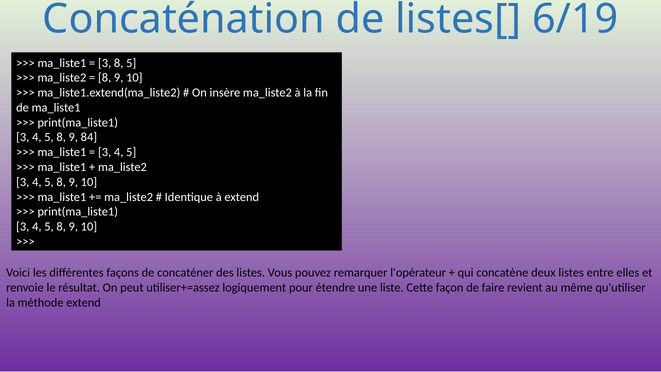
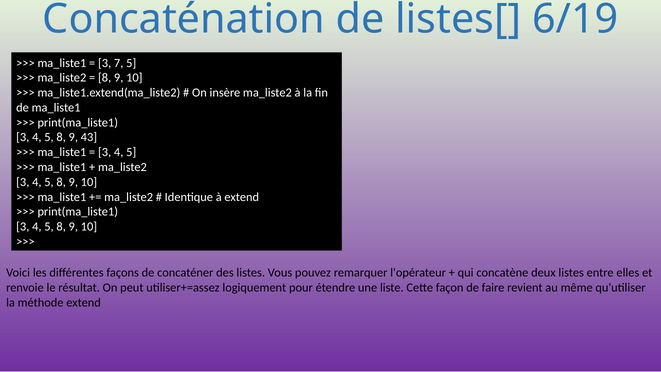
3 8: 8 -> 7 (119, 63)
84: 84 -> 43 (89, 137)
